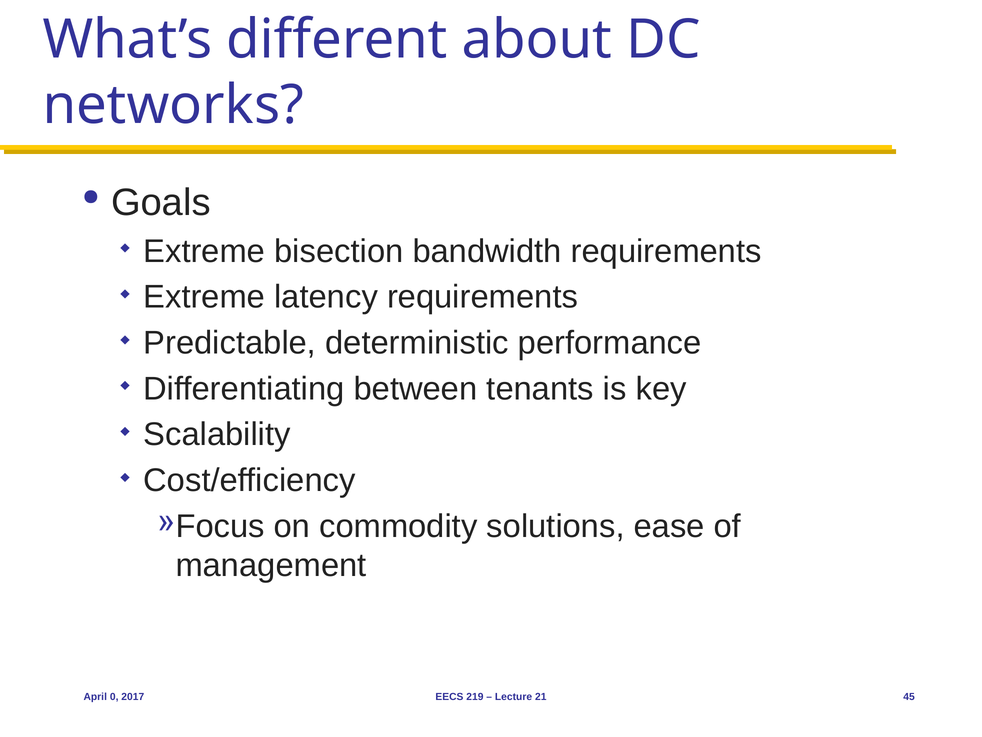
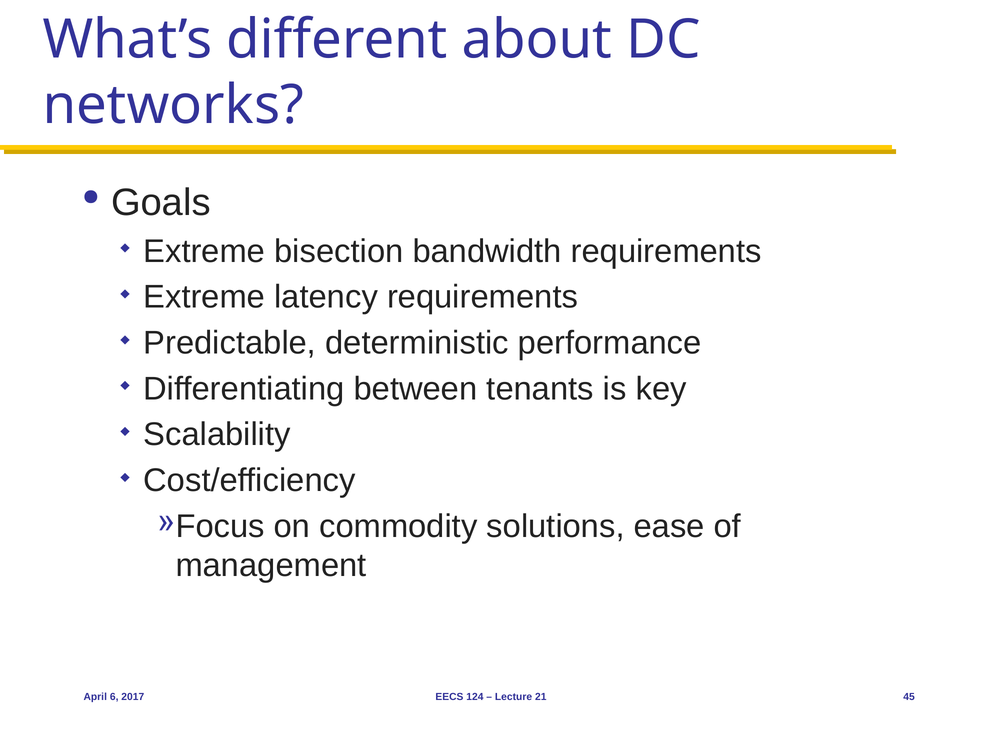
0: 0 -> 6 (114, 696)
219: 219 -> 124 (475, 696)
